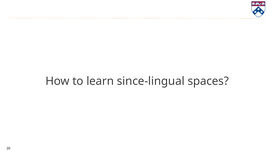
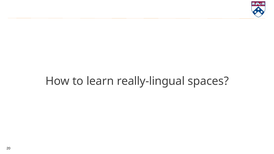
since-lingual: since-lingual -> really-lingual (151, 81)
